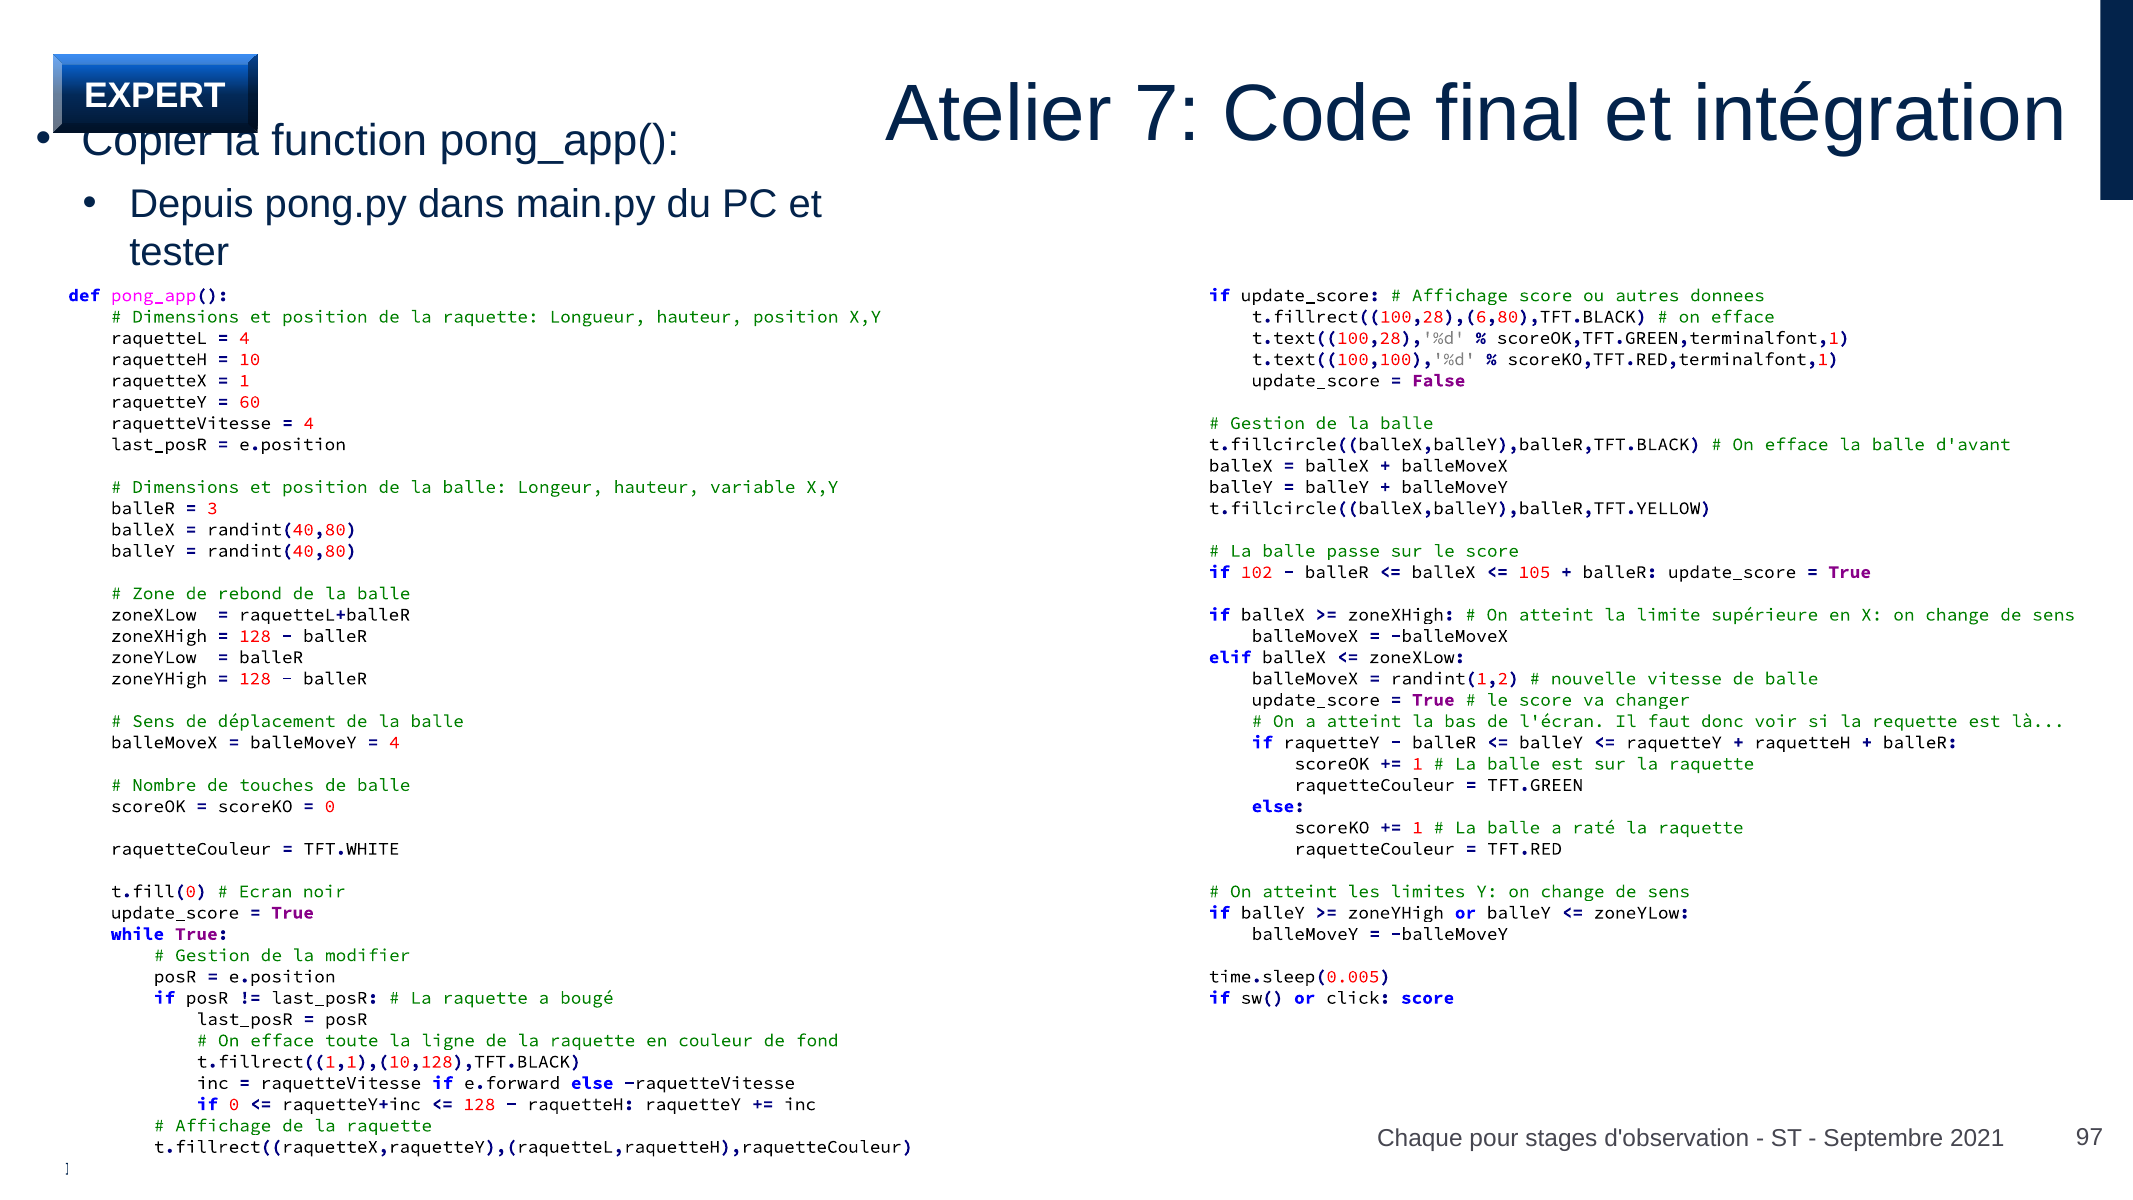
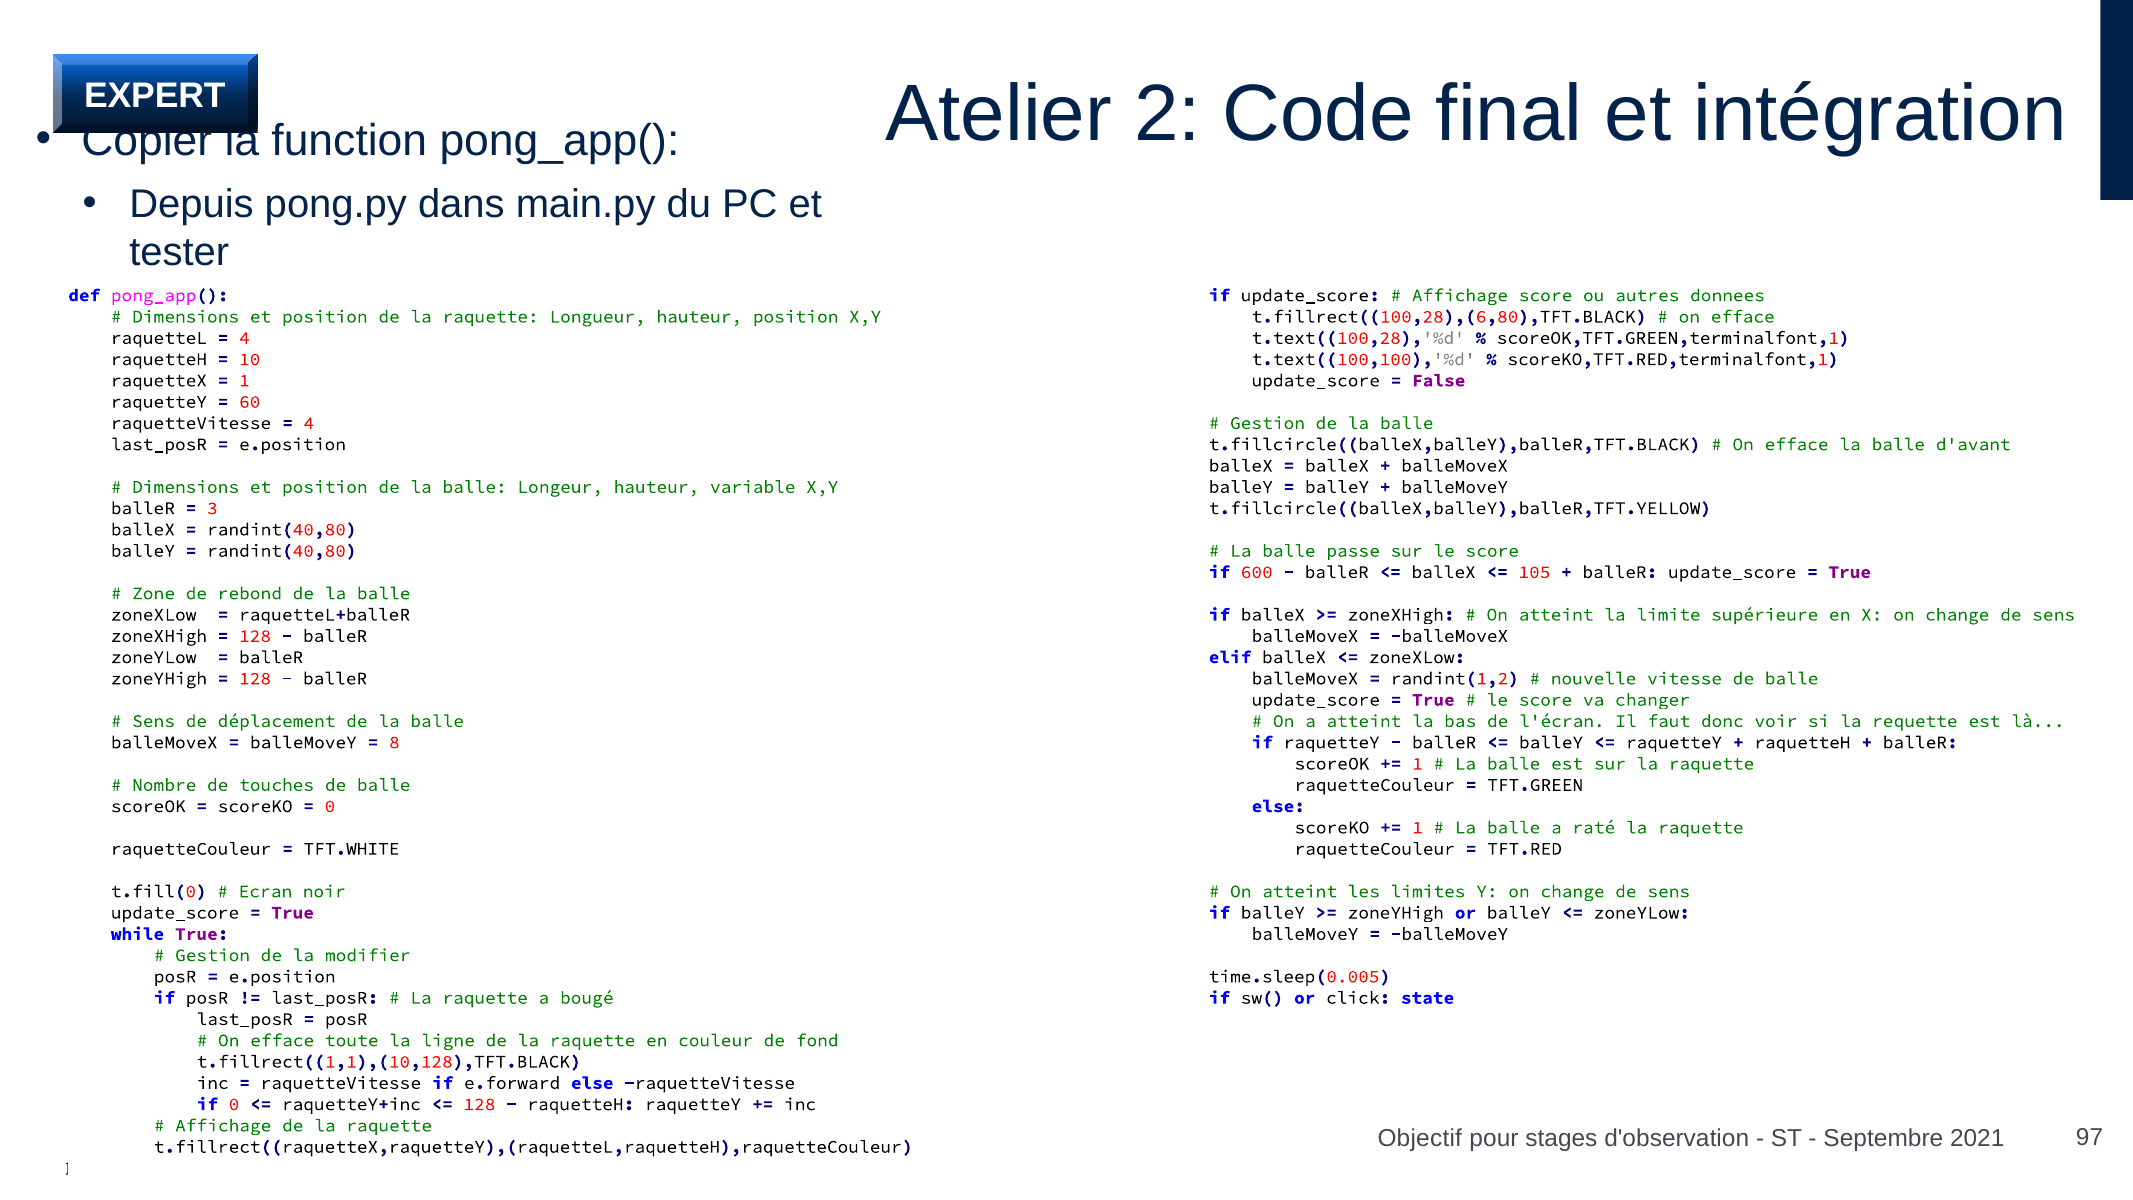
7: 7 -> 2 (1167, 114)
102: 102 -> 600 (1257, 572)
4: 4 -> 8 (394, 742)
click score: score -> state (1428, 998)
Chaque: Chaque -> Objectif (1420, 1138)
